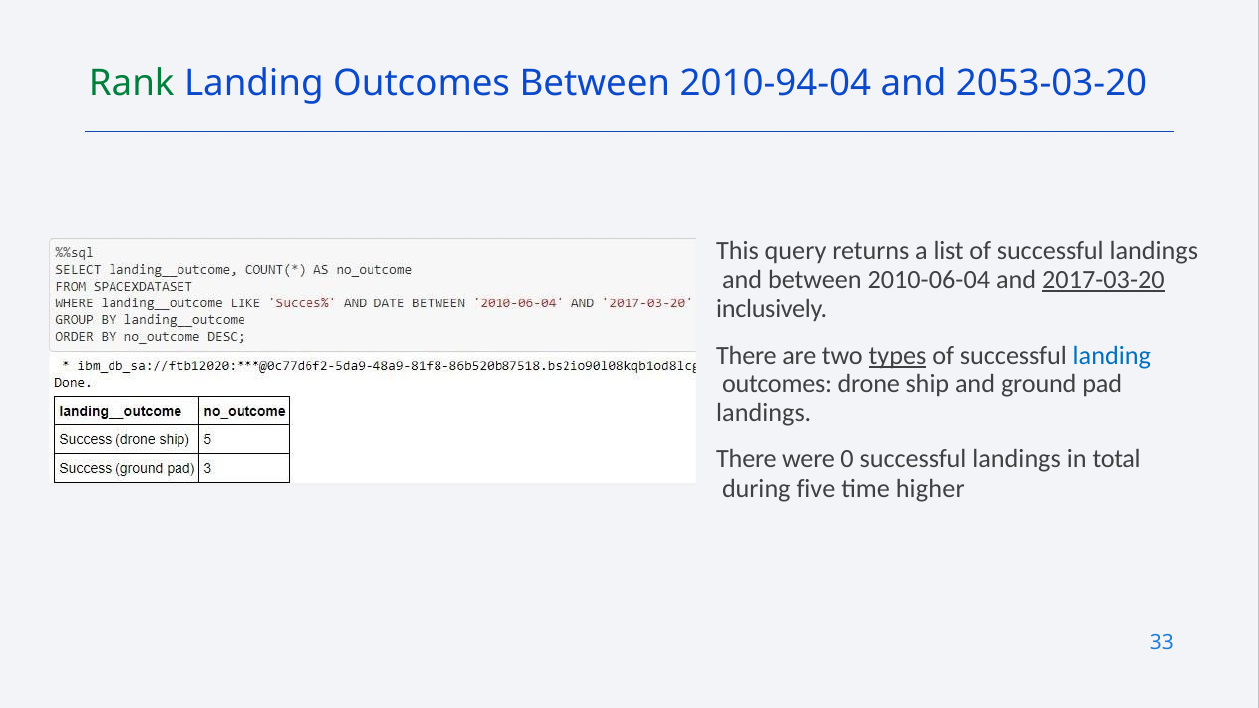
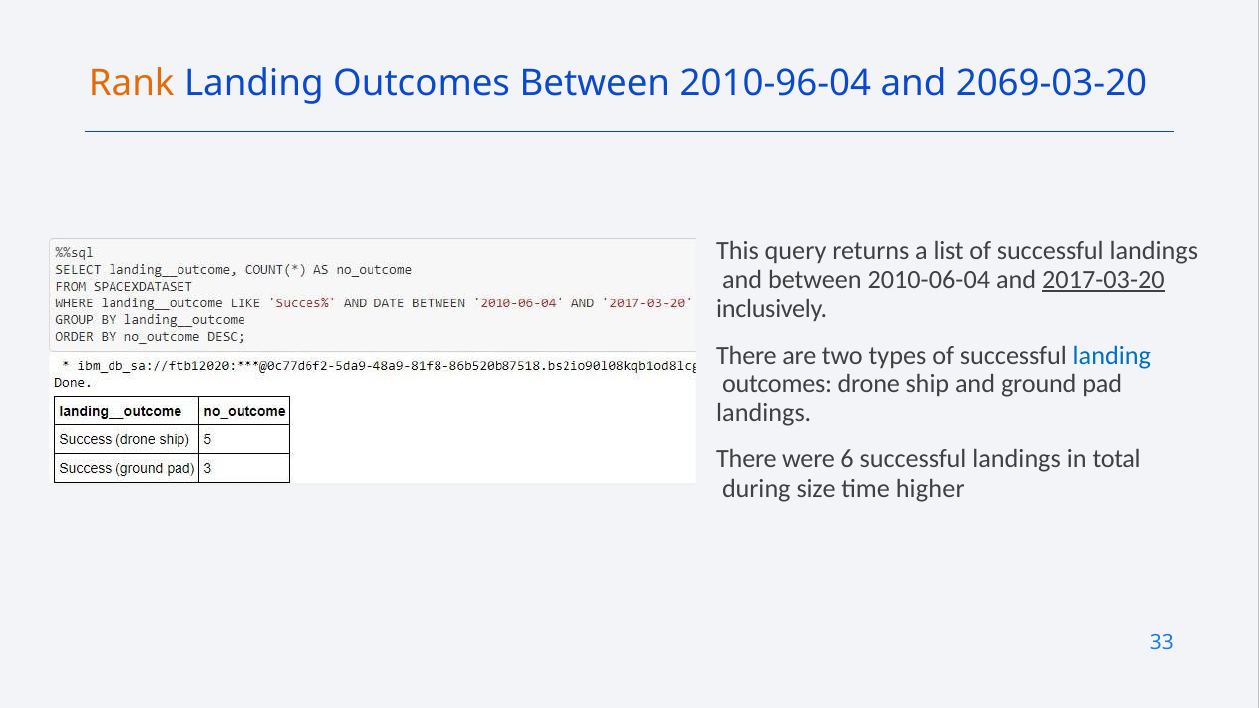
Rank colour: green -> orange (132, 84)
2010-94-04: 2010-94-04 -> 2010-96-04 (775, 84)
2053-03-20: 2053-03-20 -> 2069-03-20 (1052, 84)
types underline: present -> none (897, 356)
0: 0 -> 6 (847, 459)
five: five -> size (816, 489)
